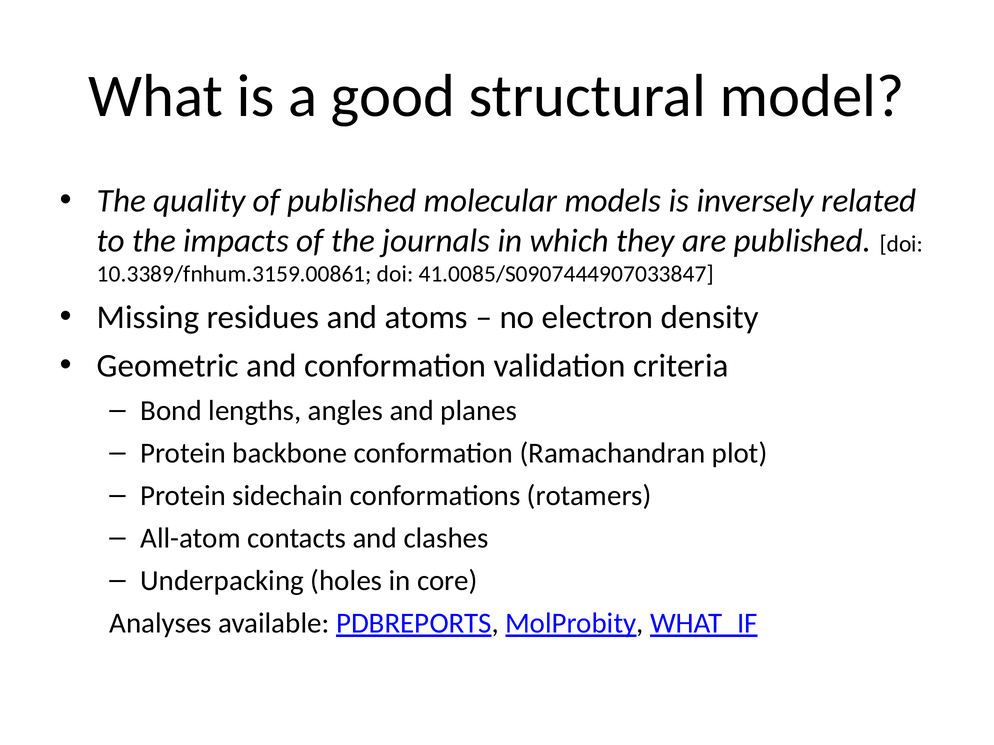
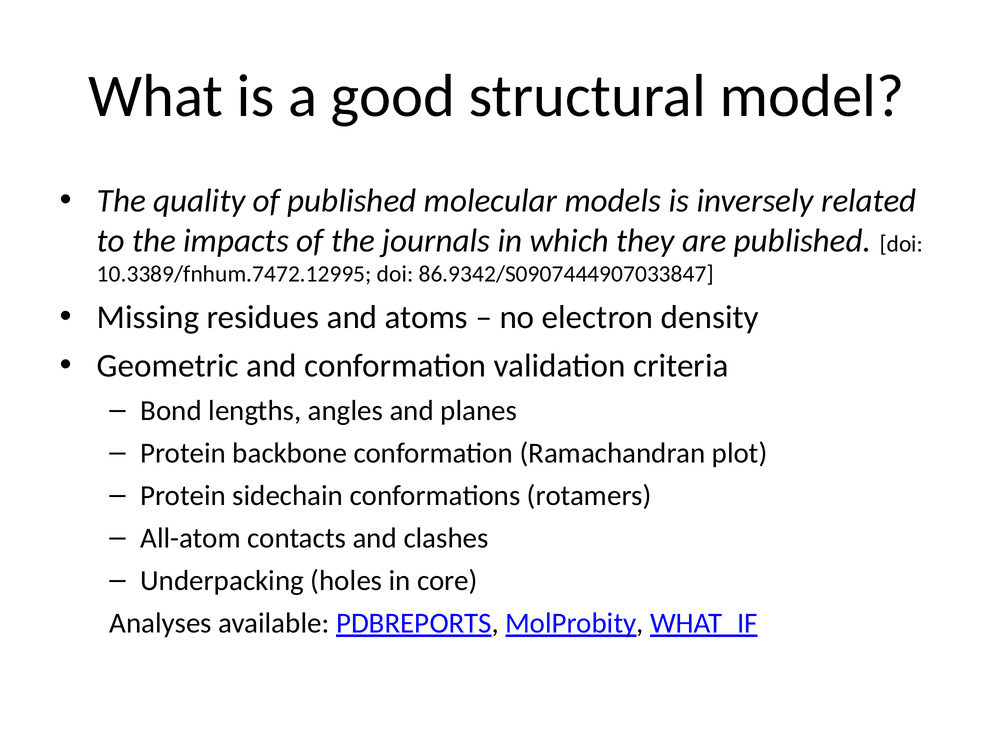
10.3389/fnhum.3159.00861: 10.3389/fnhum.3159.00861 -> 10.3389/fnhum.7472.12995 (234, 274)
41.0085/S0907444907033847: 41.0085/S0907444907033847 -> 86.9342/S0907444907033847 (566, 274)
